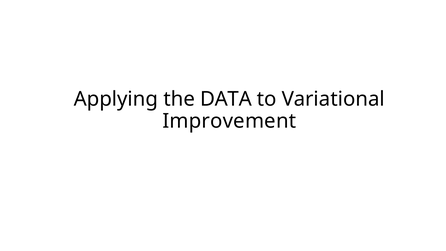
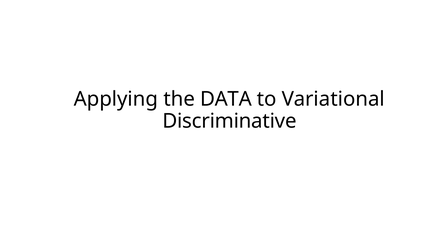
Improvement: Improvement -> Discriminative (229, 121)
